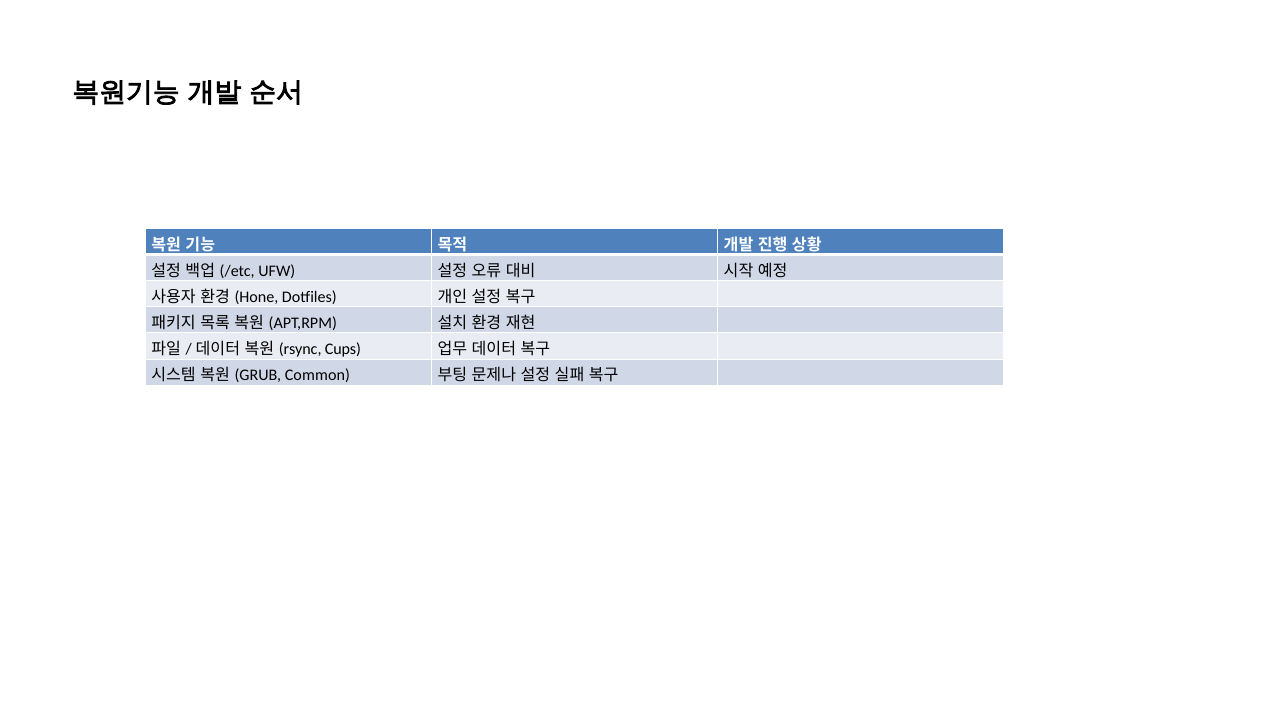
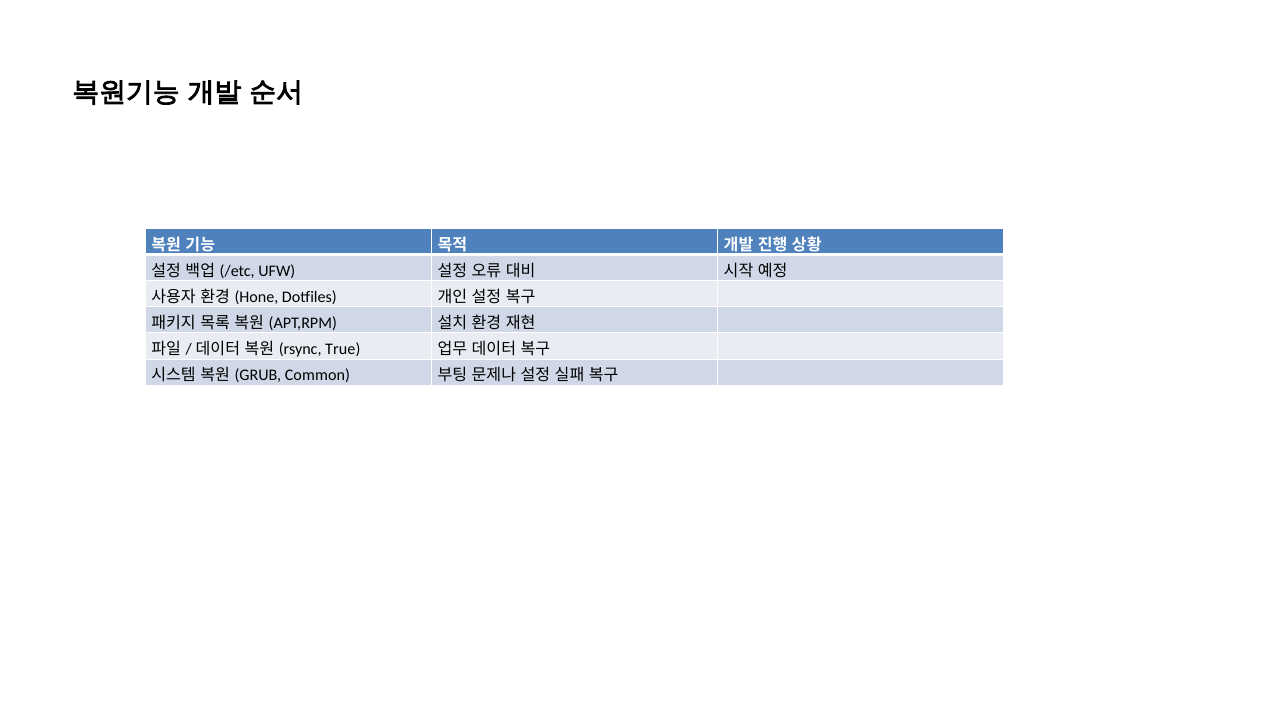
Cups: Cups -> True (343, 349)
